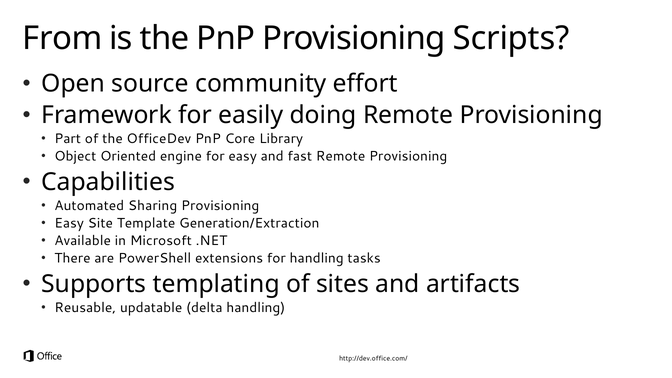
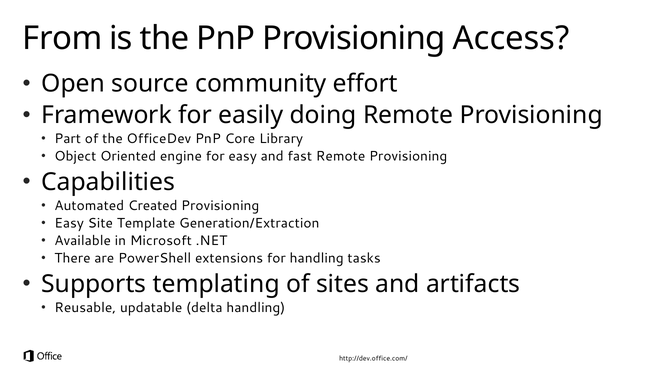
Scripts: Scripts -> Access (511, 38)
Sharing: Sharing -> Created (153, 206)
